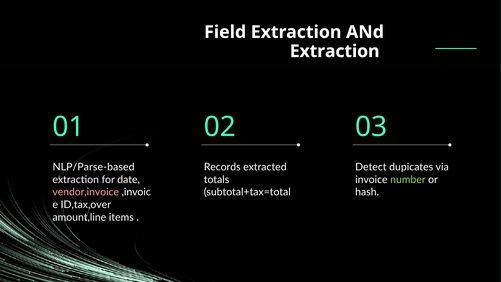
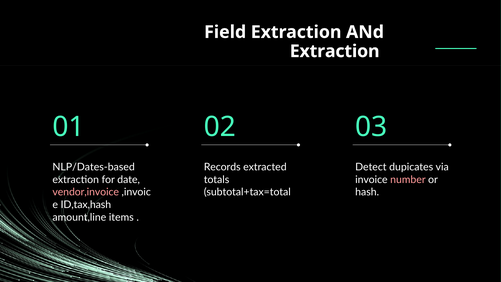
NLP/Parse-based: NLP/Parse-based -> NLP/Dates-based (94, 167)
number colour: light green -> pink (408, 179)
ID,tax,over: ID,tax,over -> ID,tax,hash (86, 205)
